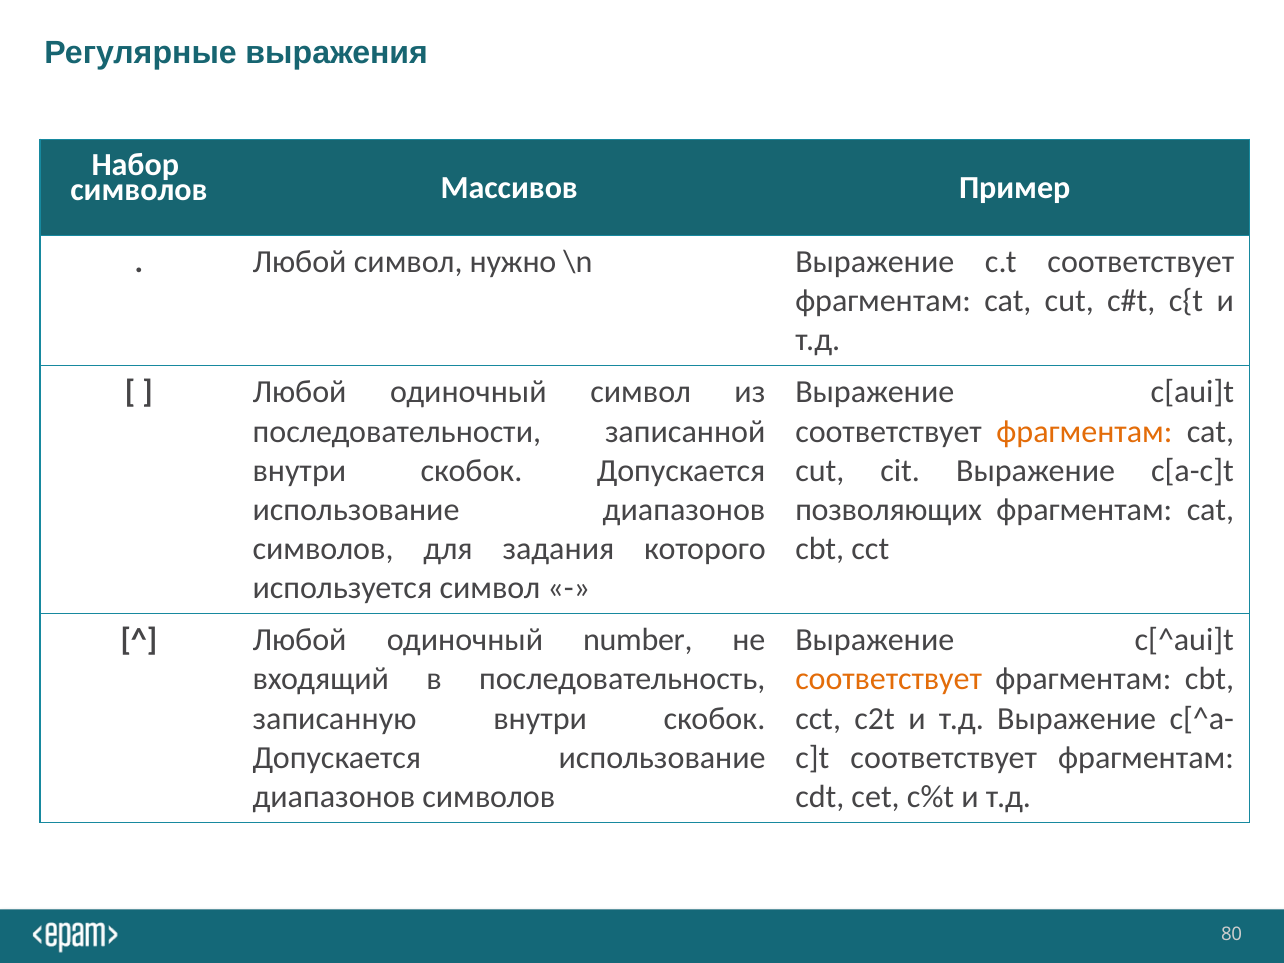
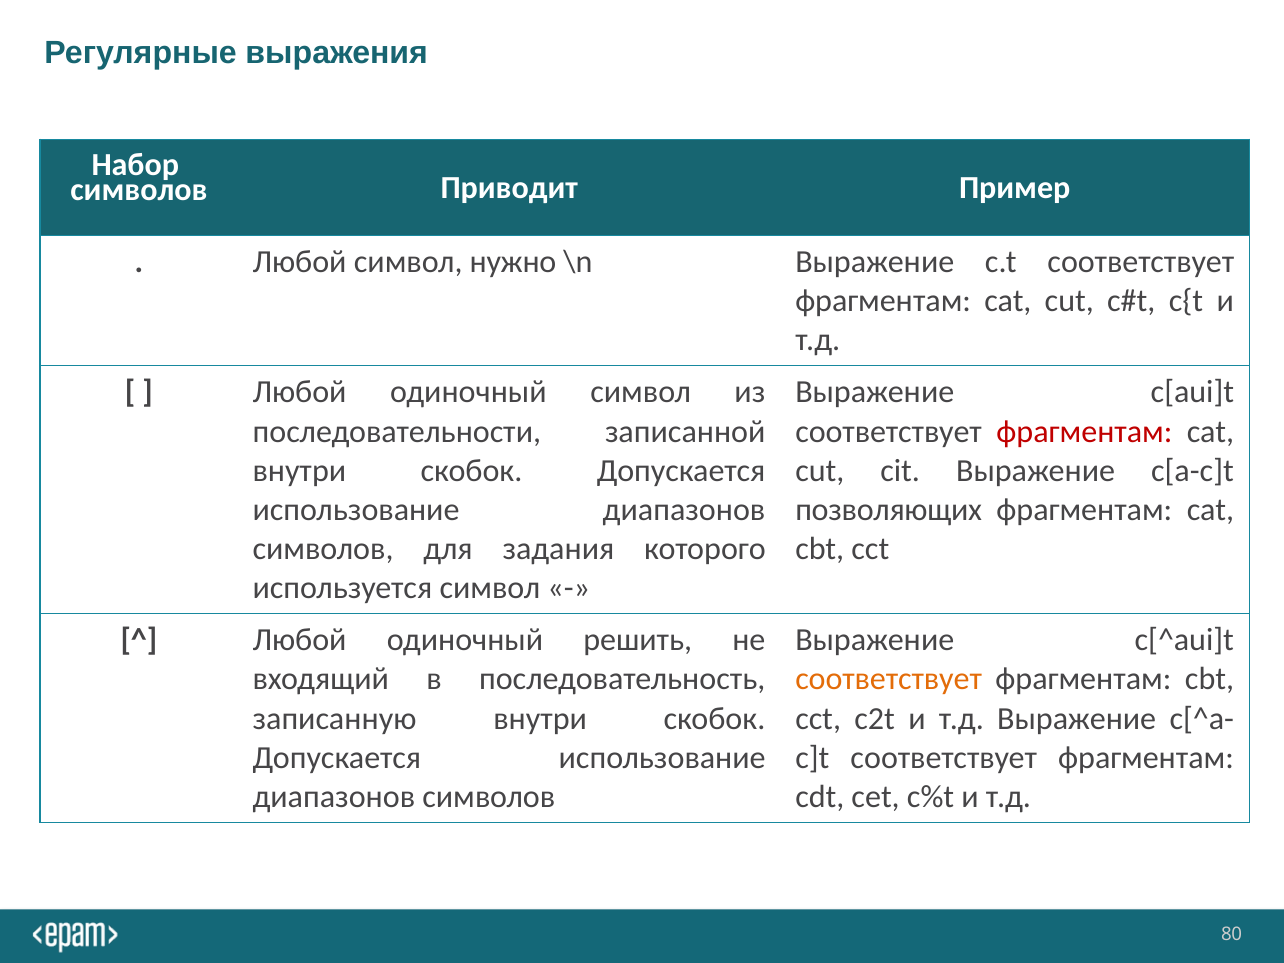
Массивов: Массивов -> Приводит (509, 188)
фрагментам colour: orange -> red (1084, 431)
number: number -> решить (638, 640)
